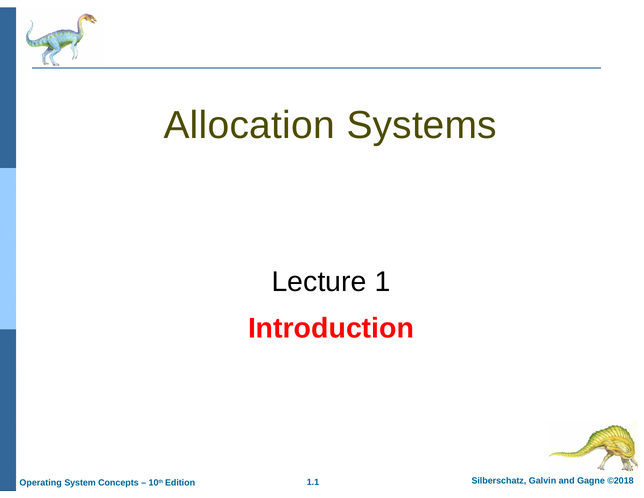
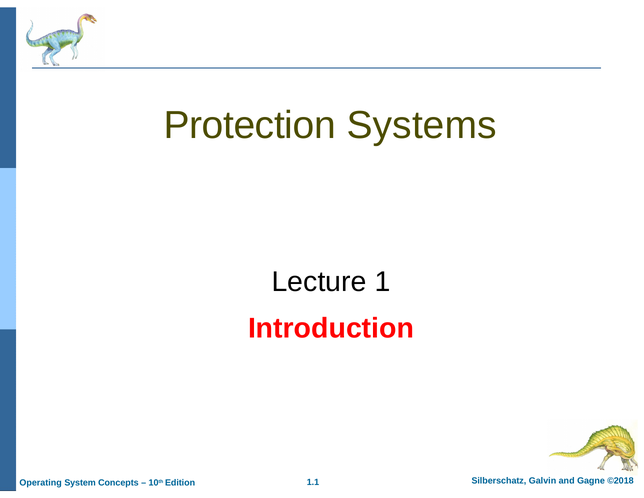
Allocation: Allocation -> Protection (250, 125)
